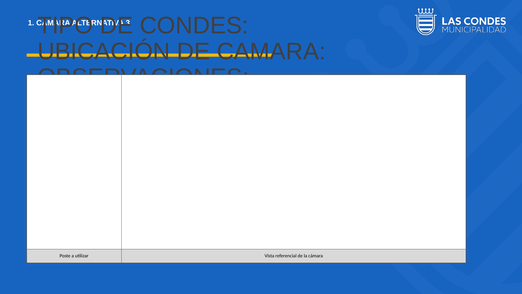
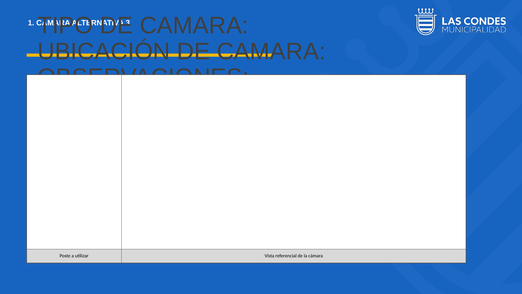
CONDES: CONDES -> CAMARA (194, 26)
